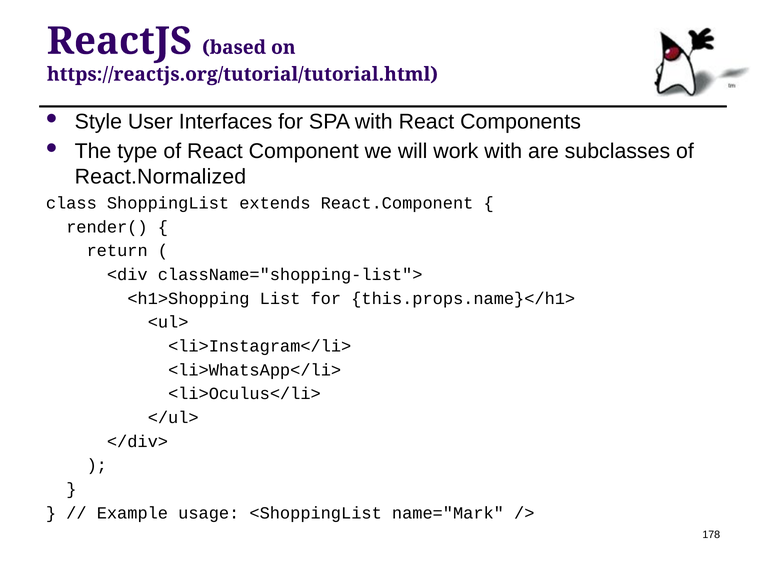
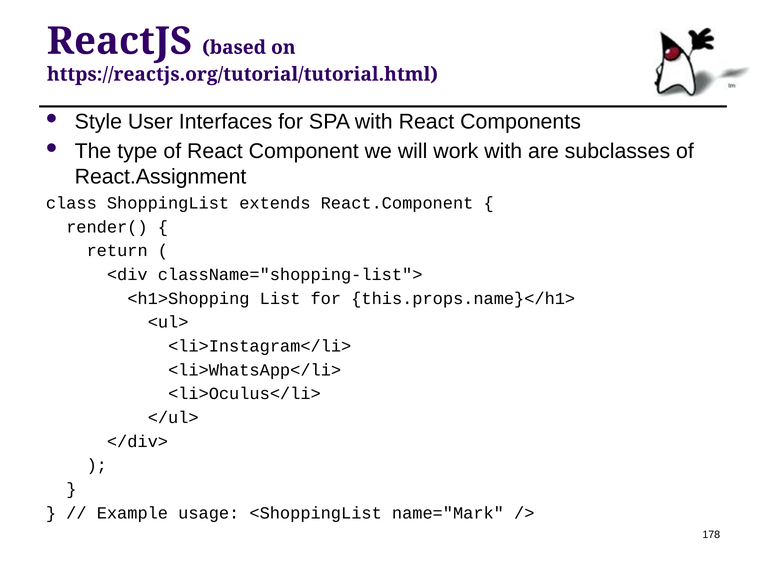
React.Normalized: React.Normalized -> React.Assignment (161, 177)
